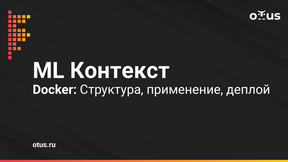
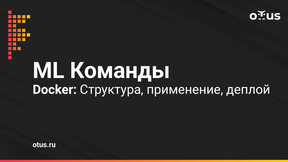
Контекст: Контекст -> Команды (120, 71)
